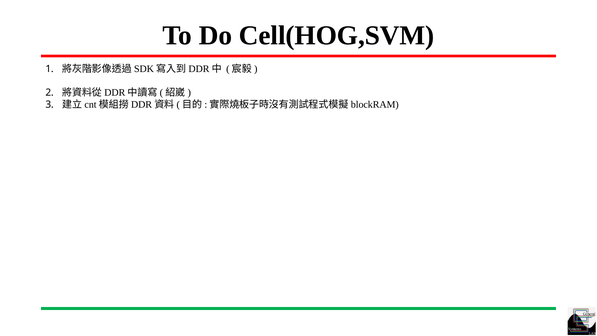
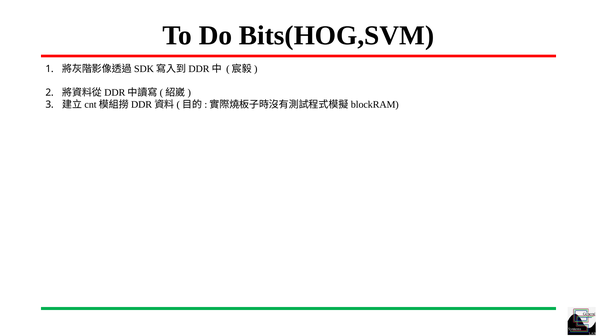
Cell(HOG,SVM: Cell(HOG,SVM -> Bits(HOG,SVM (337, 35)
